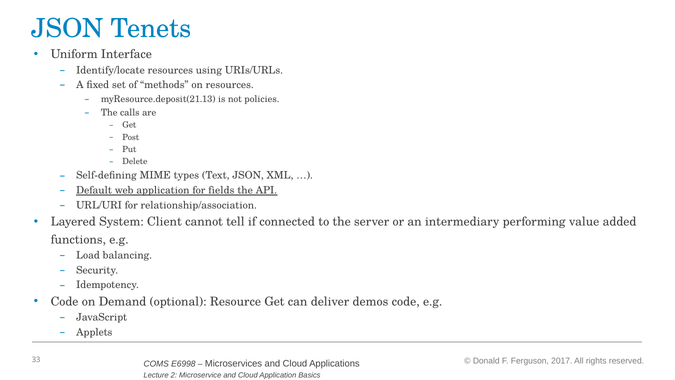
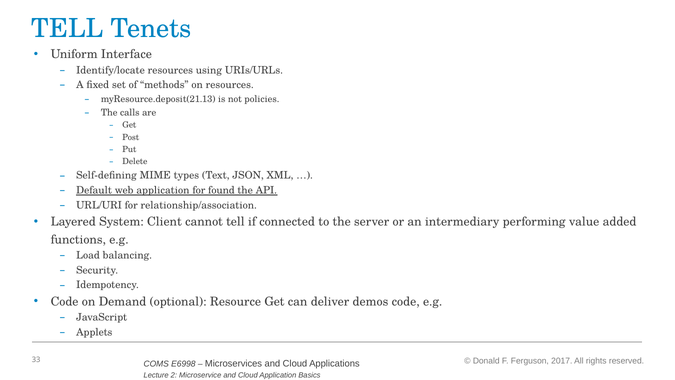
JSON: JSON -> TELL (67, 29)
fields: fields -> found (221, 190)
